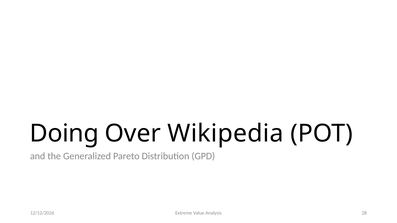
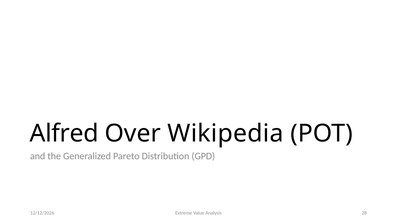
Doing: Doing -> Alfred (64, 134)
